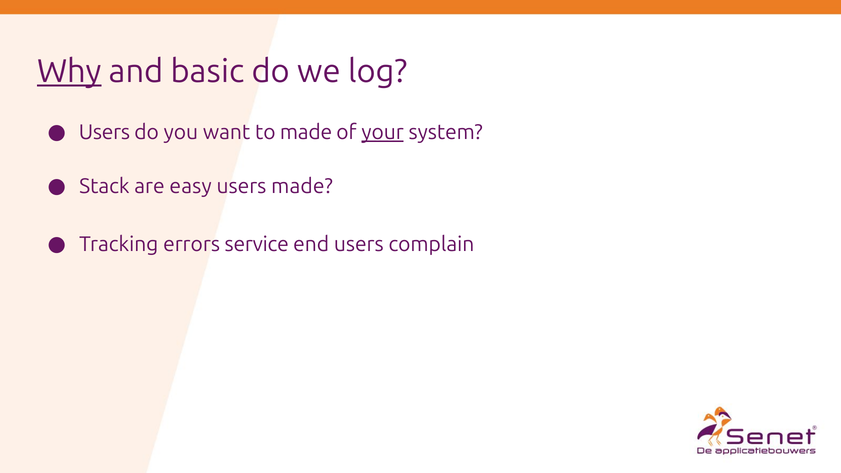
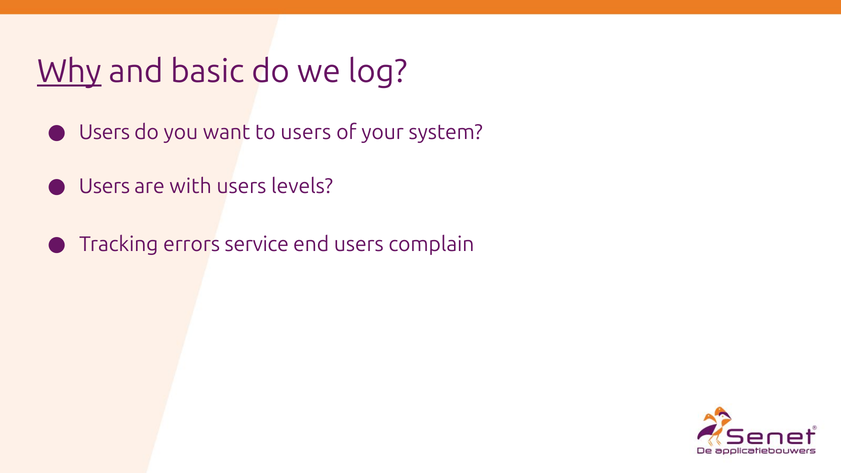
to made: made -> users (306, 132)
your underline: present -> none (383, 132)
Stack: Stack -> Users (104, 186)
easy: easy -> with (191, 186)
users made: made -> levels (302, 186)
